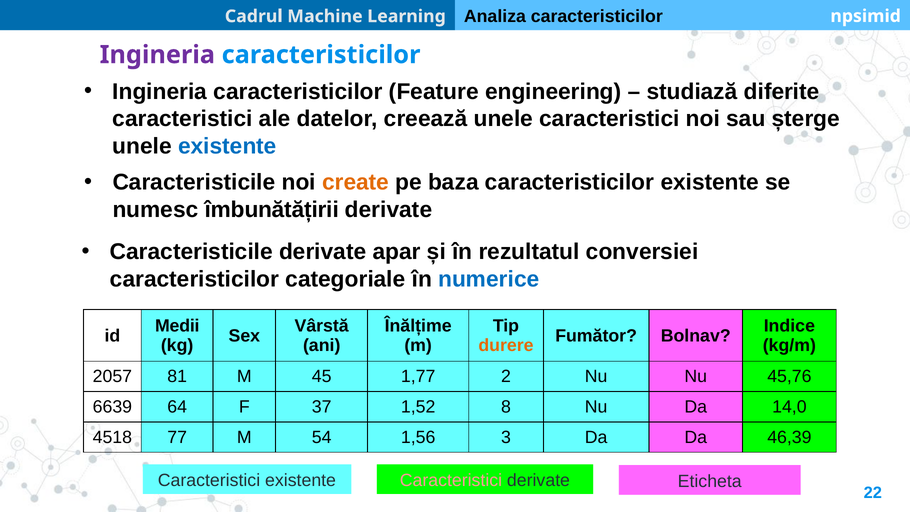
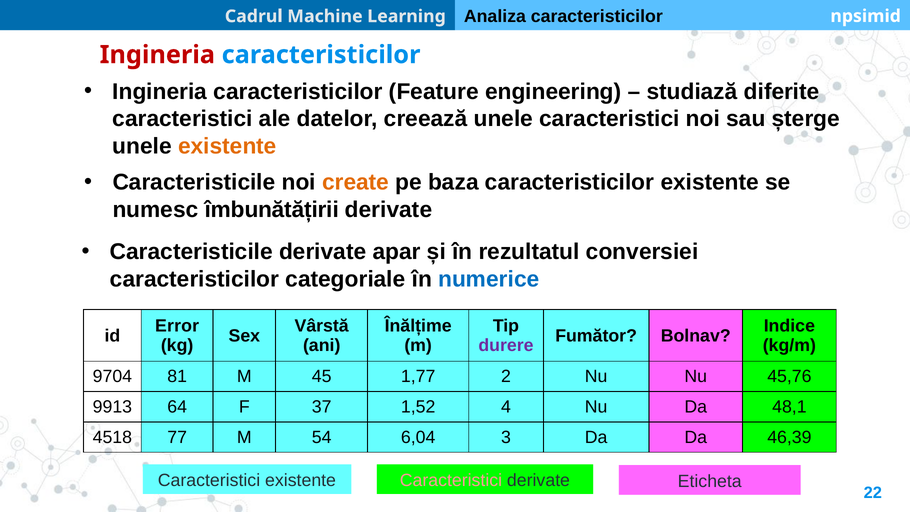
Ingineria colour: purple -> red (157, 55)
existente colour: blue -> orange (227, 146)
Medii: Medii -> Error (177, 326)
durere colour: orange -> purple (506, 346)
2057: 2057 -> 9704 (112, 377)
6639: 6639 -> 9913 (112, 407)
8: 8 -> 4 (506, 407)
14,0: 14,0 -> 48,1 (789, 407)
1,56: 1,56 -> 6,04 (418, 437)
